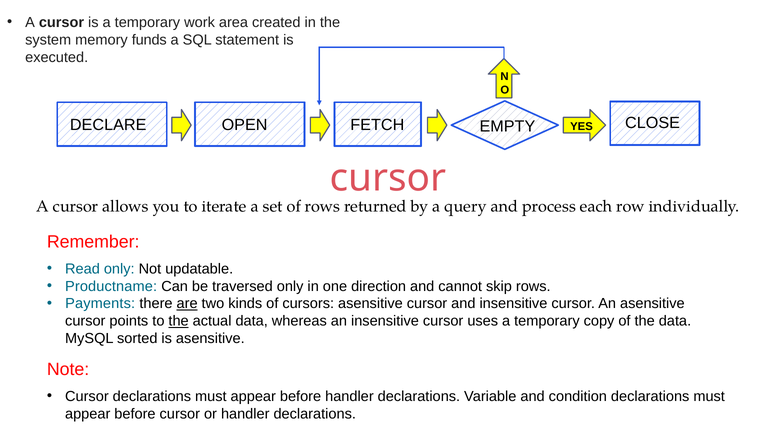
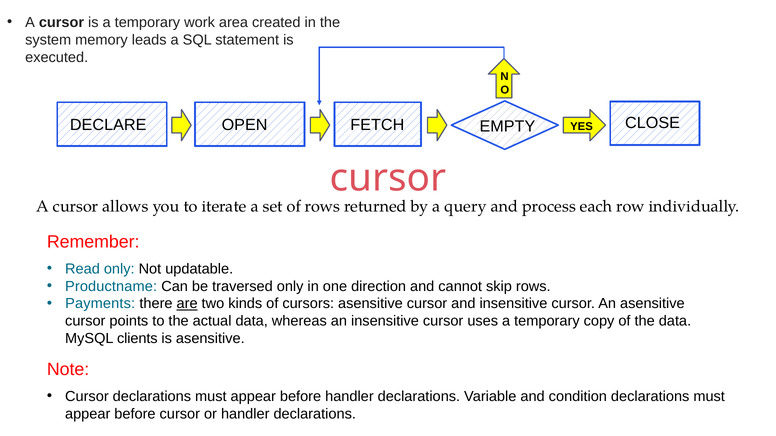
funds: funds -> leads (149, 40)
the underline: present -> none (179, 321)
sorted: sorted -> clients (137, 339)
